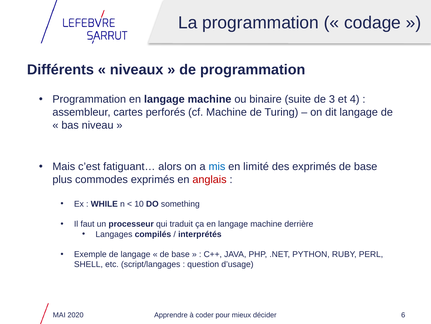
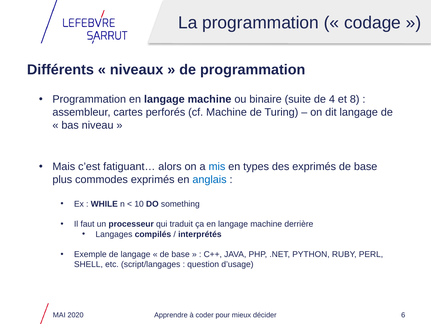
3: 3 -> 4 (332, 99)
4: 4 -> 8 (355, 99)
limité: limité -> types (256, 166)
anglais colour: red -> blue (210, 179)
